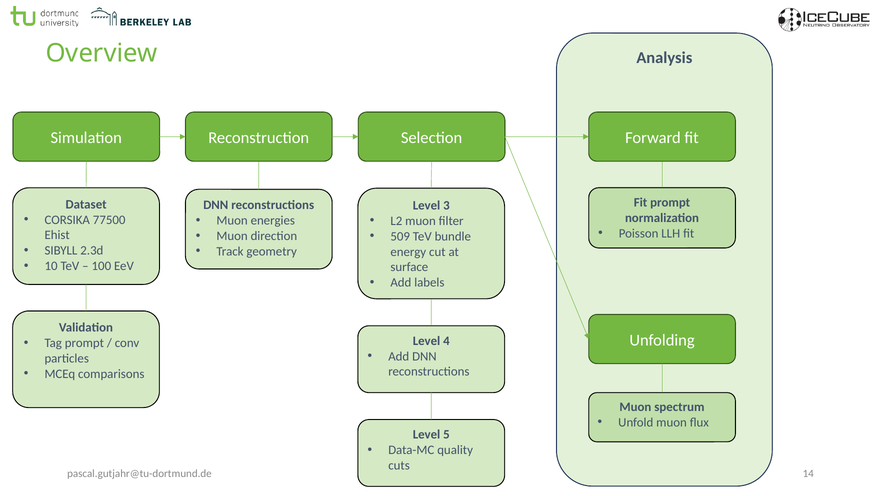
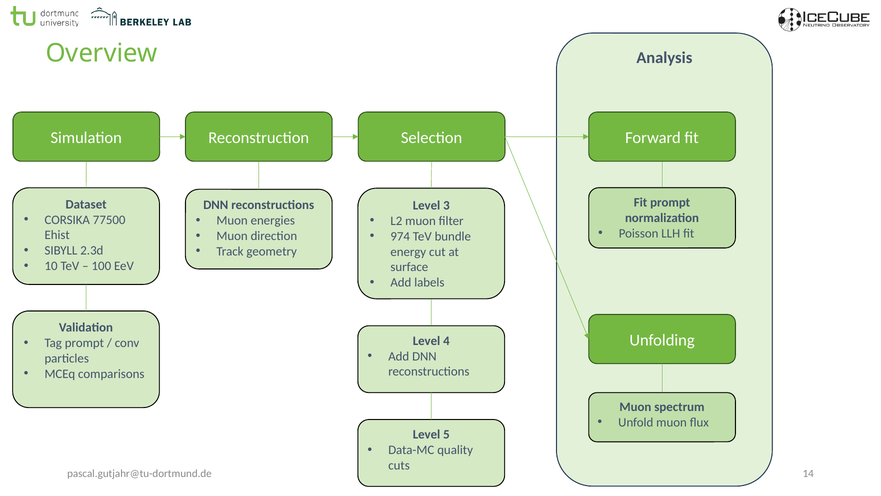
509: 509 -> 974 (400, 236)
